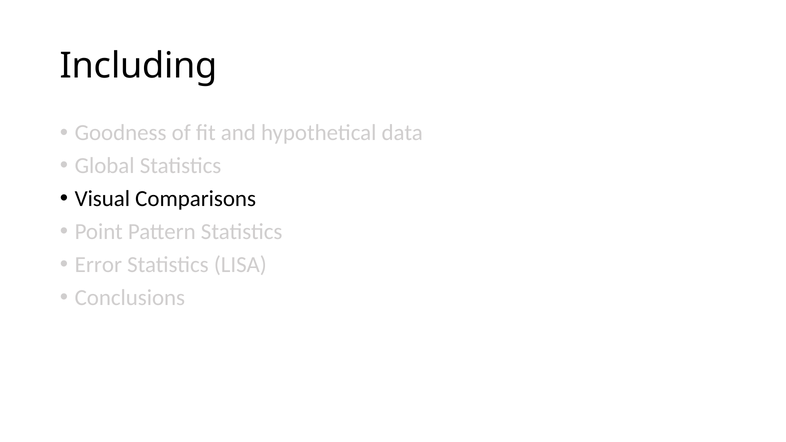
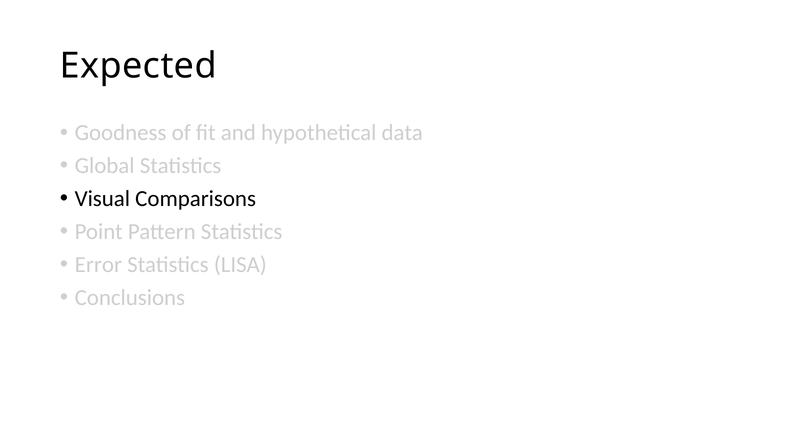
Including: Including -> Expected (138, 66)
